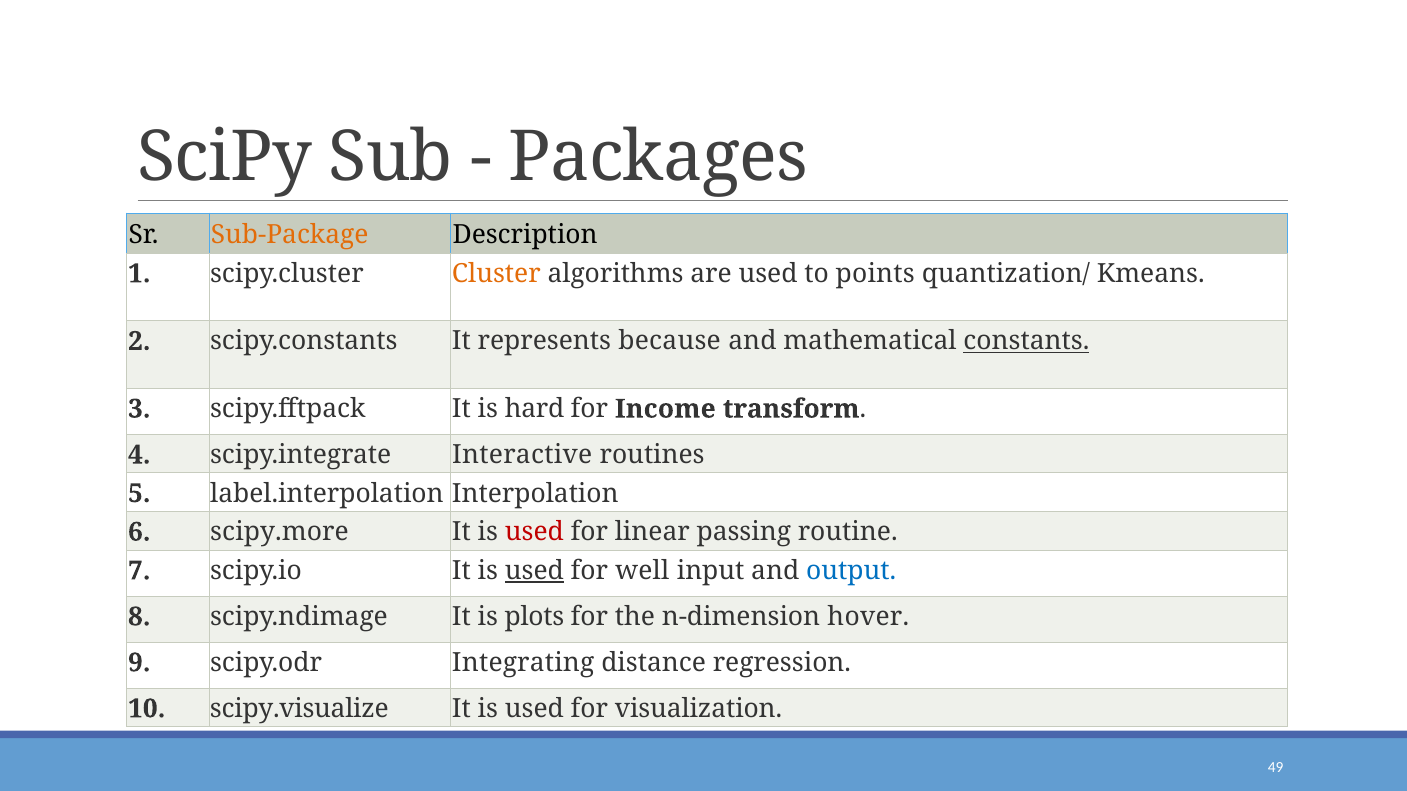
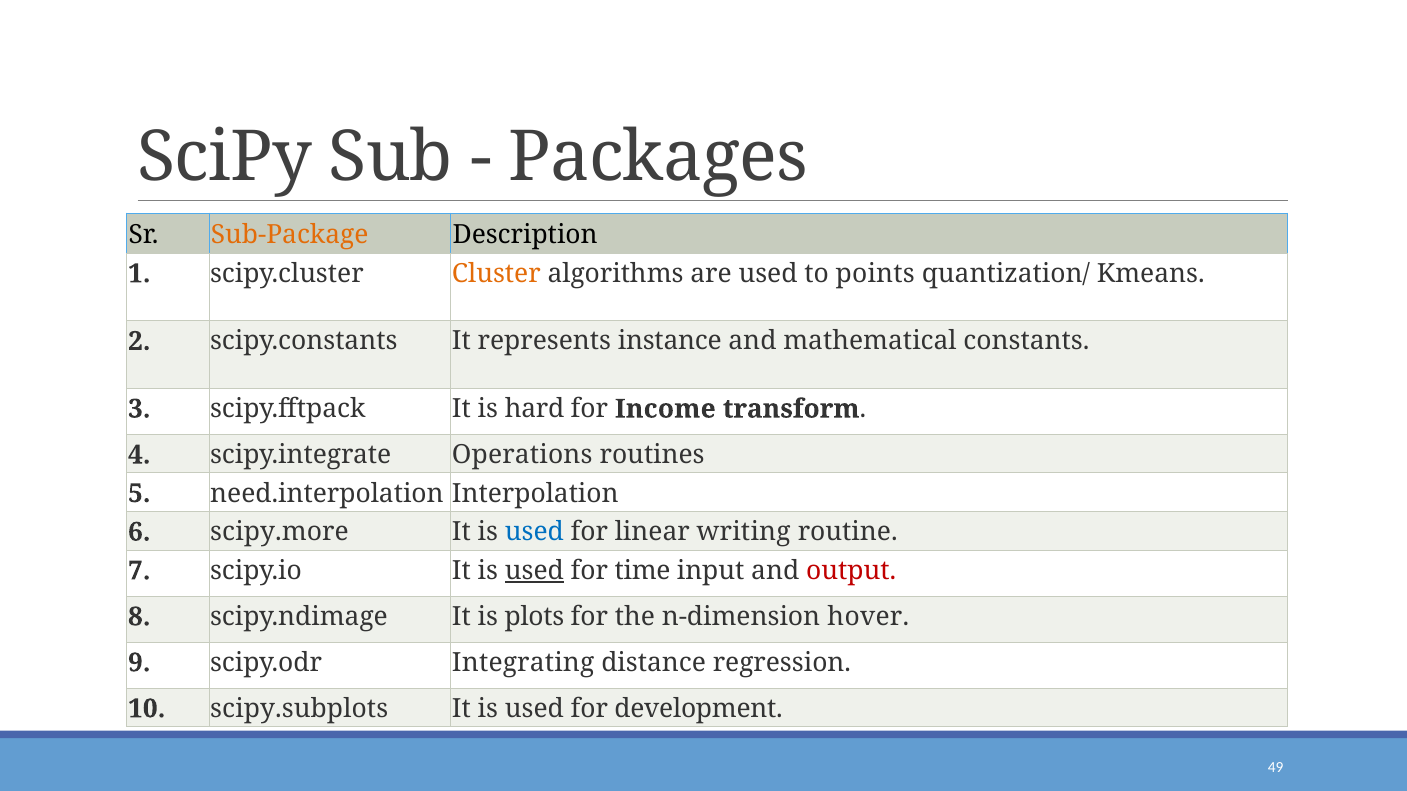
because: because -> instance (670, 341)
constants underline: present -> none (1026, 341)
Interactive: Interactive -> Operations (522, 455)
label.interpolation: label.interpolation -> need.interpolation (327, 494)
used colour: red -> blue (534, 532)
passing: passing -> writing (744, 532)
well: well -> time (643, 571)
output colour: blue -> red (851, 571)
scipy.visualize: scipy.visualize -> scipy.subplots (299, 709)
visualization: visualization -> development (699, 709)
